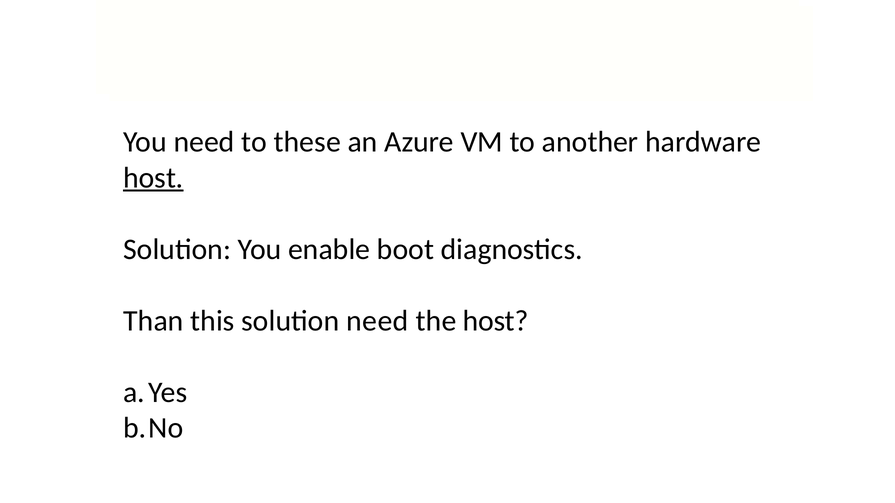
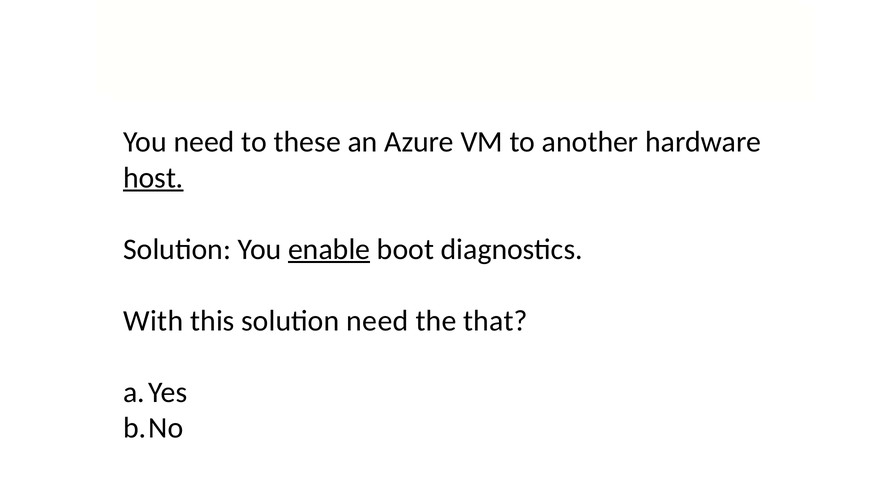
enable underline: none -> present (329, 249)
Than: Than -> With (153, 321)
the host: host -> that (495, 321)
